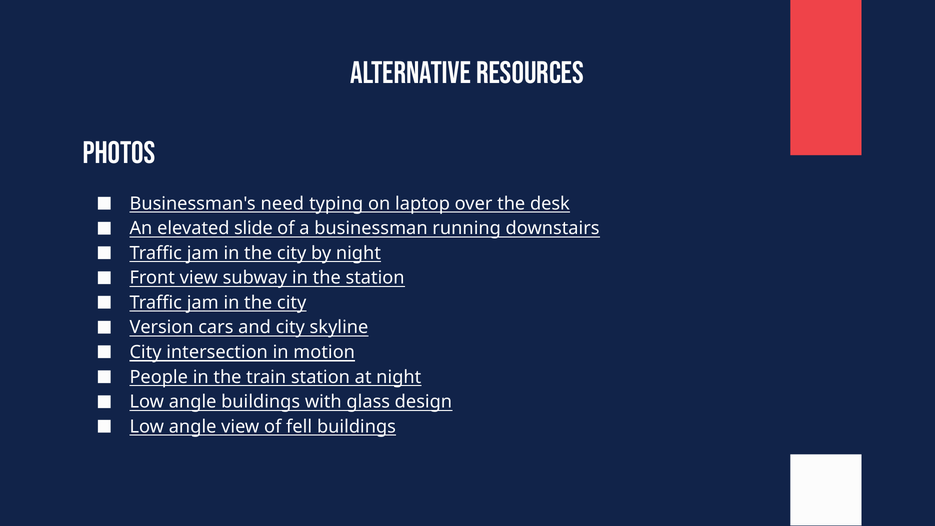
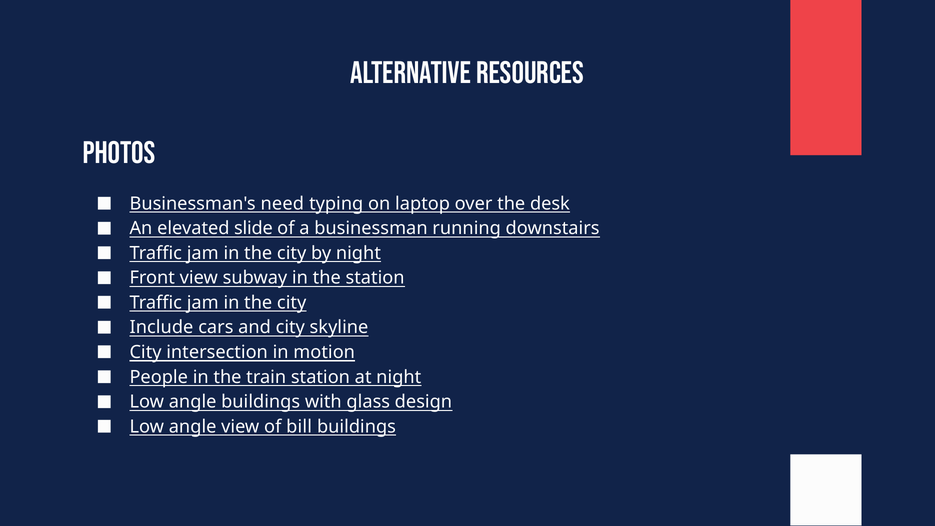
Version: Version -> Include (161, 327)
fell: fell -> bill (299, 427)
